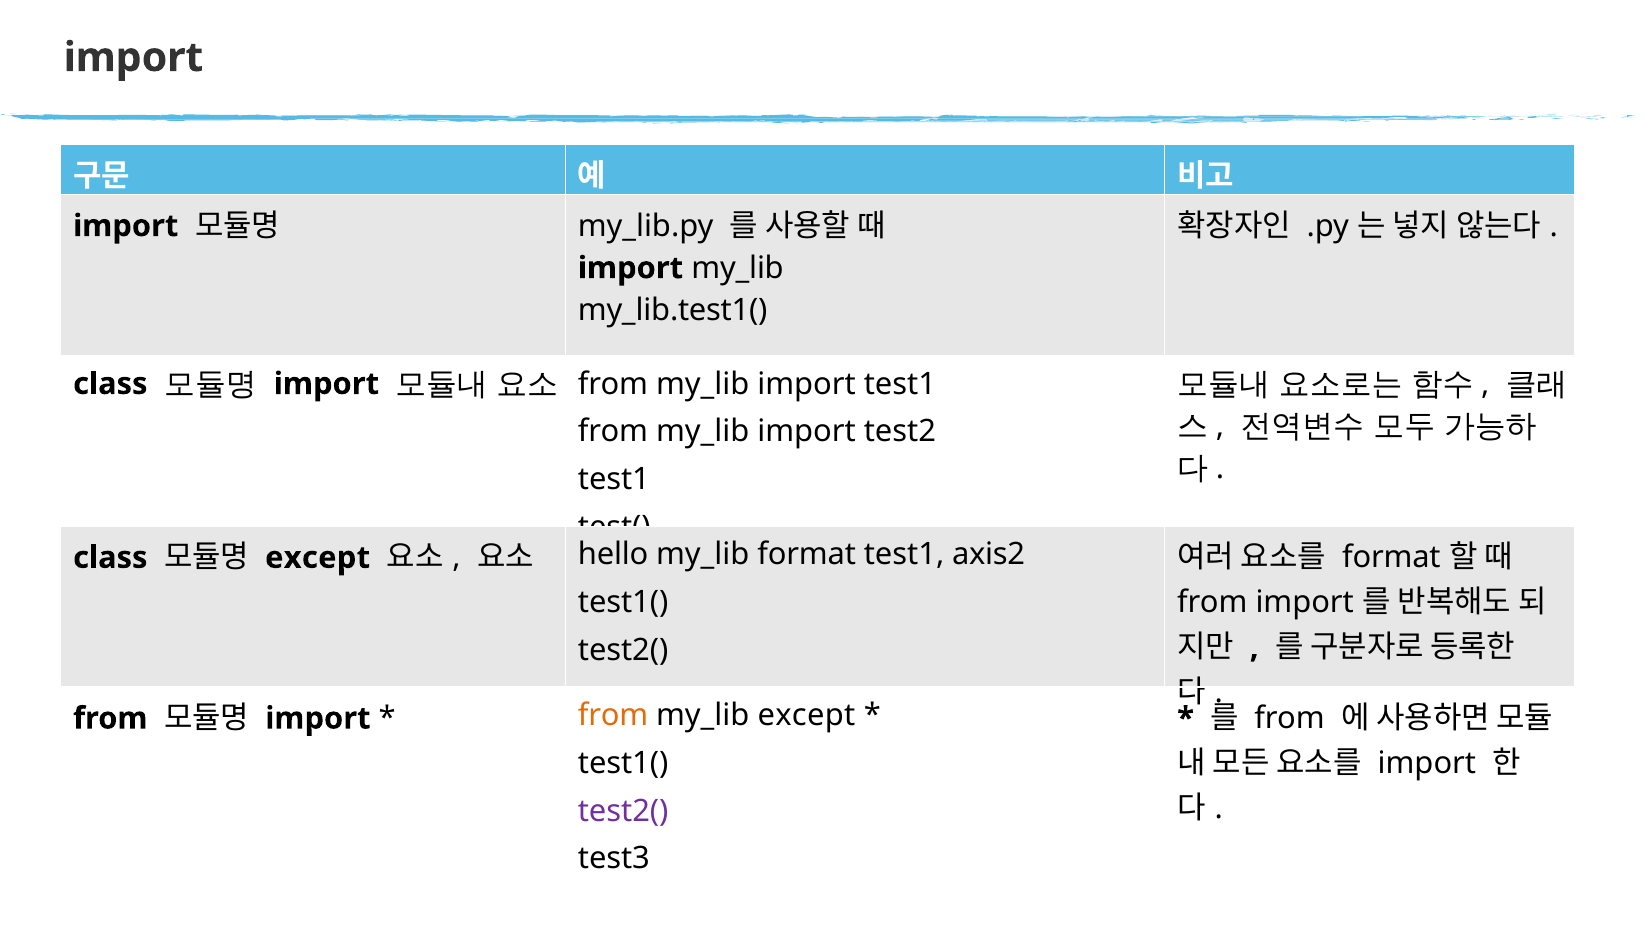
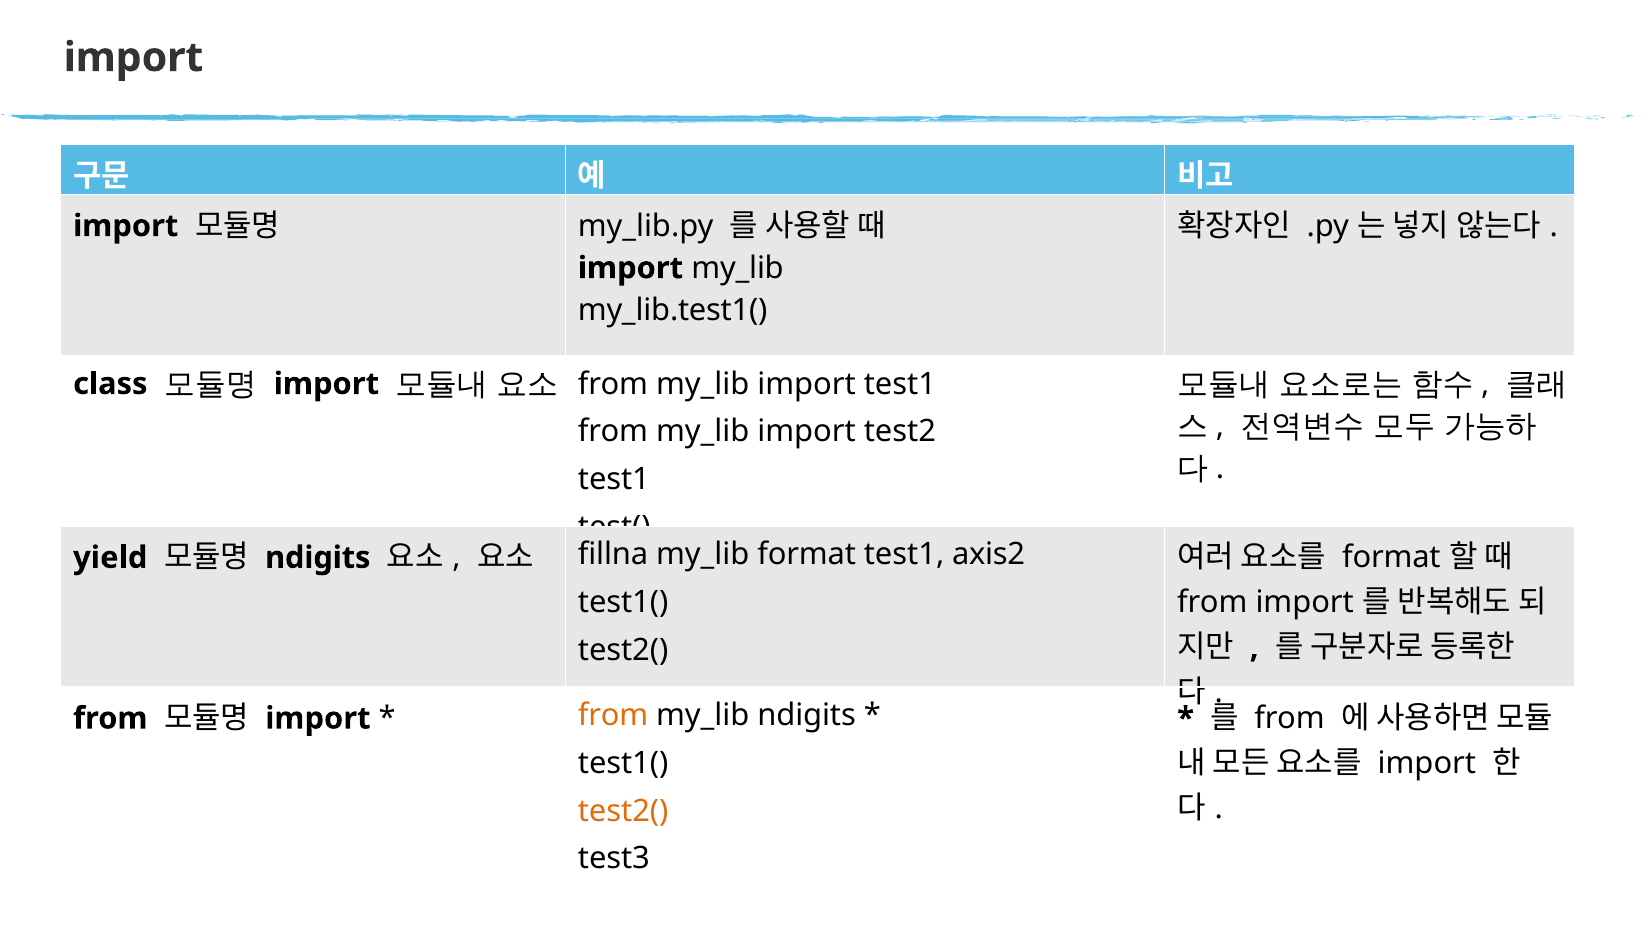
class: class -> yield (110, 558)
except: except -> ndigits (318, 558)
hello: hello -> fillna (613, 555)
except: except -> ndigits (807, 715)
test2( colour: purple -> orange (623, 811)
